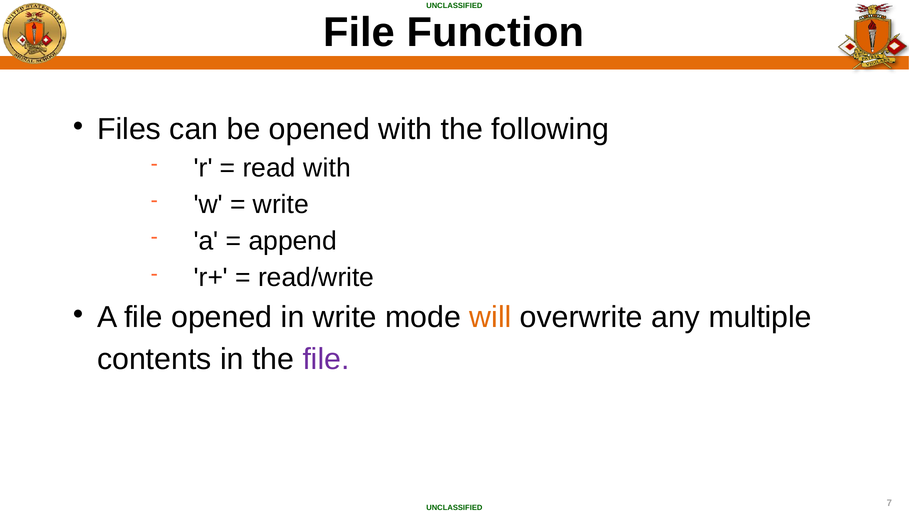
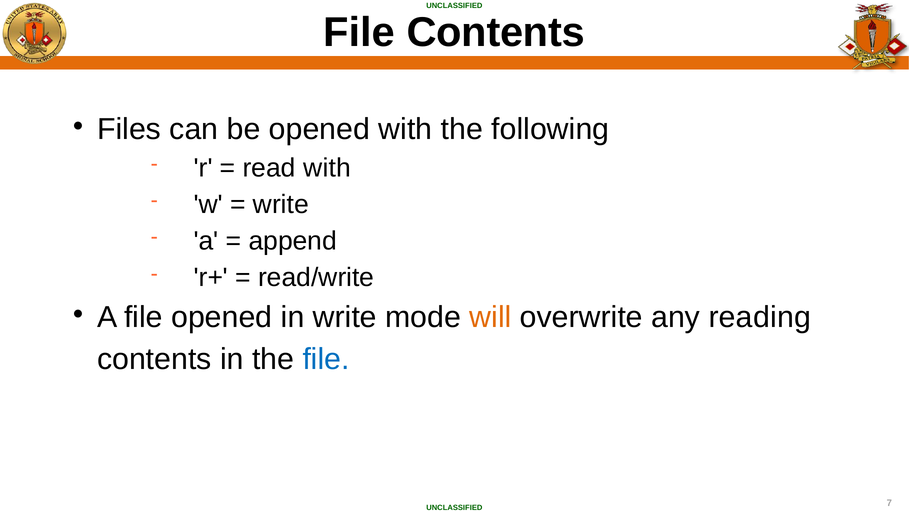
File Function: Function -> Contents (496, 32)
multiple: multiple -> reading (760, 318)
file colour: purple -> blue (326, 359)
